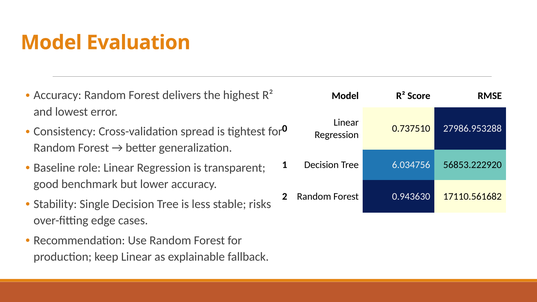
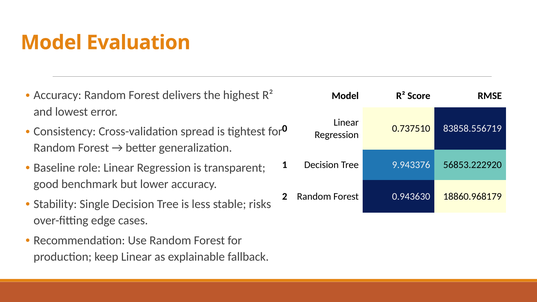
27986.953288: 27986.953288 -> 83858.556719 (472, 129)
6.034756: 6.034756 -> 9.943376 (411, 165)
17110.561682: 17110.561682 -> 18860.968179 (472, 196)
